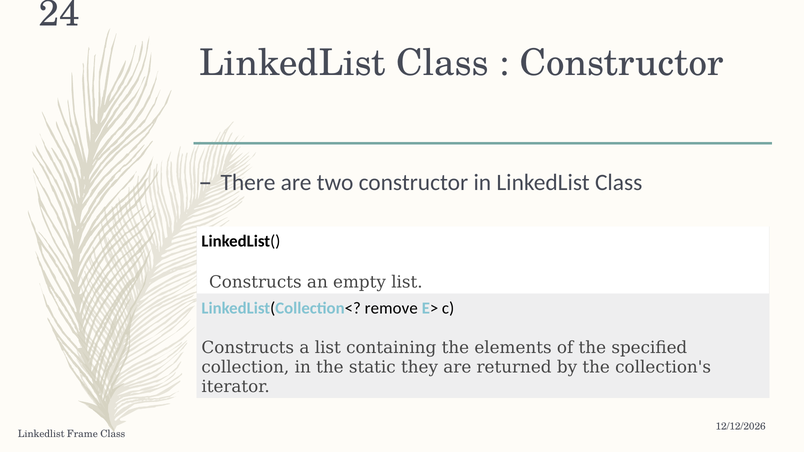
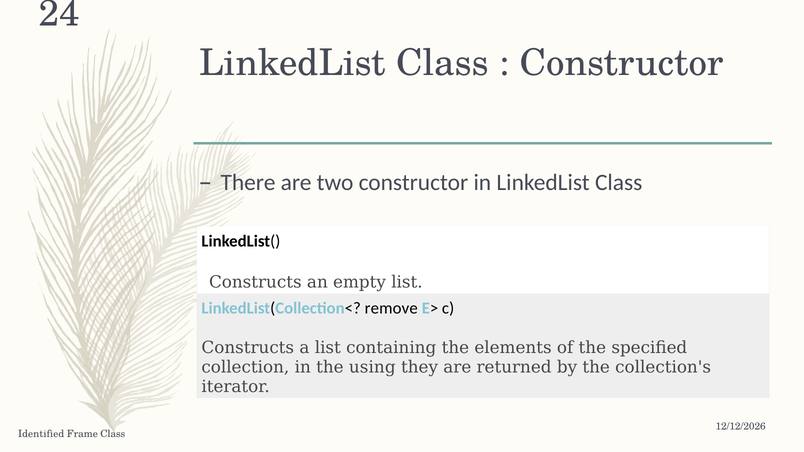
static: static -> using (372, 367)
Linkedlist: Linkedlist -> Identified (41, 434)
